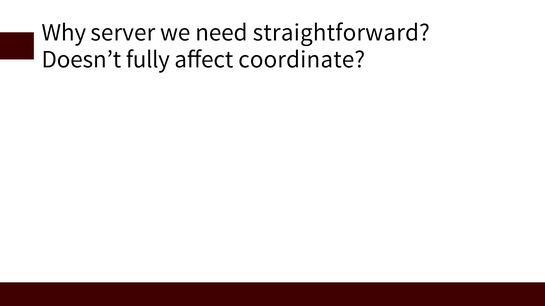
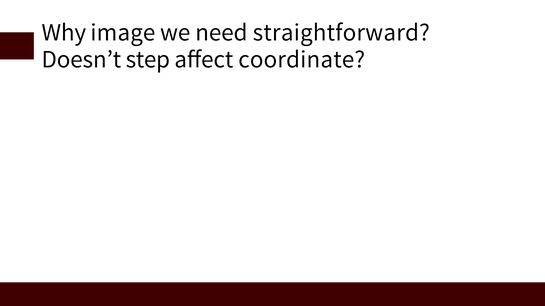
server: server -> image (123, 32)
fully: fully -> step (148, 59)
